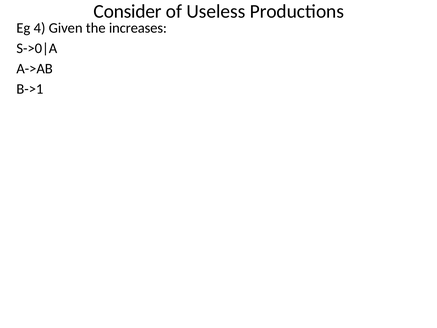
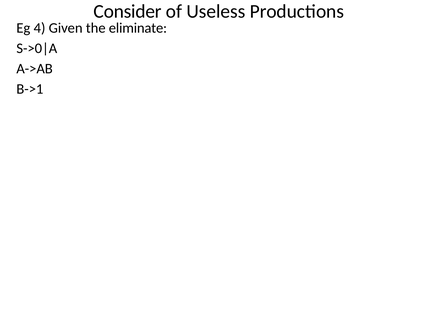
increases: increases -> eliminate (138, 28)
